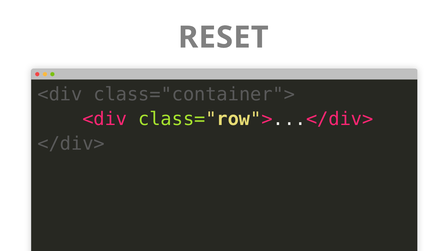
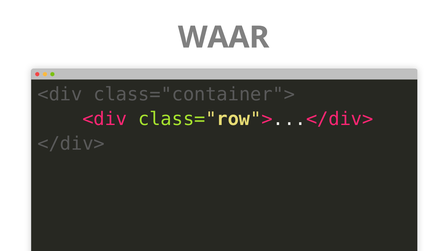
RESET: RESET -> WAAR (224, 37)
